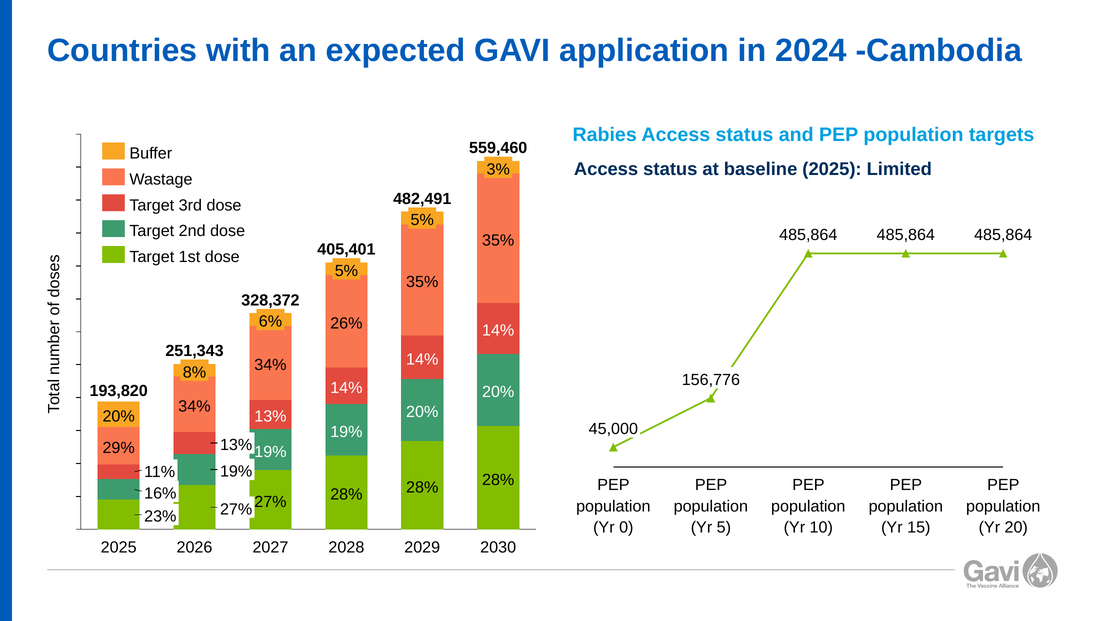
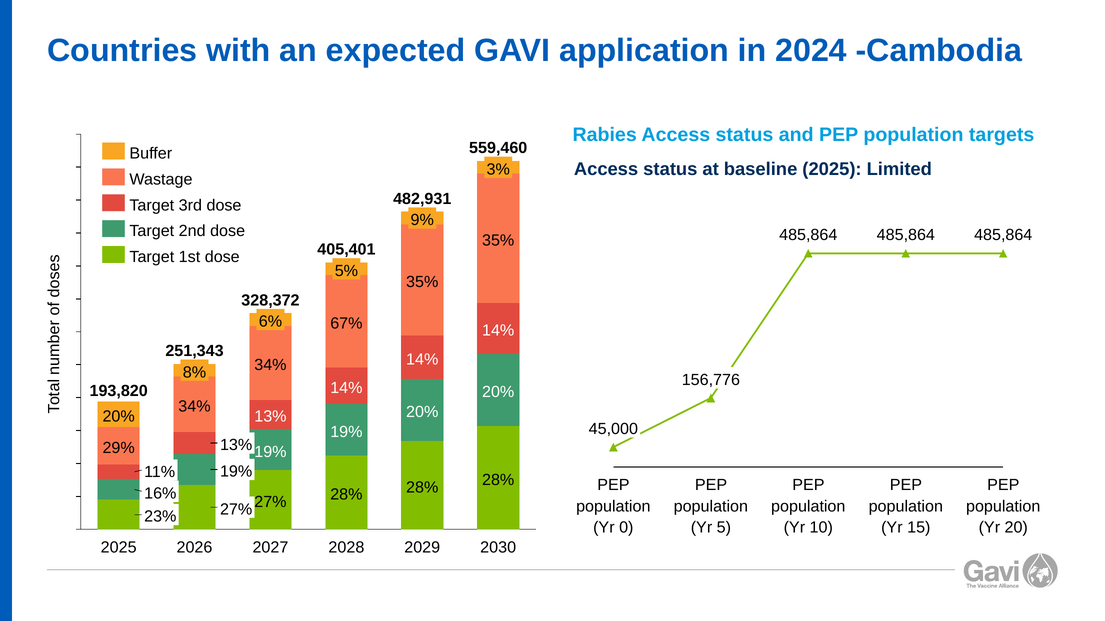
482,491: 482,491 -> 482,931 (422, 199)
5%: 5% -> 9% (422, 220)
26%: 26% -> 67% (346, 324)
